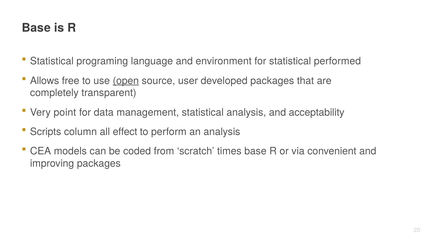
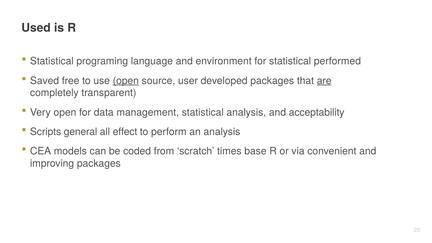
Base: Base -> Used (36, 28)
Allows: Allows -> Saved (45, 81)
are underline: none -> present (324, 81)
Very point: point -> open (65, 112)
column: column -> general (81, 132)
